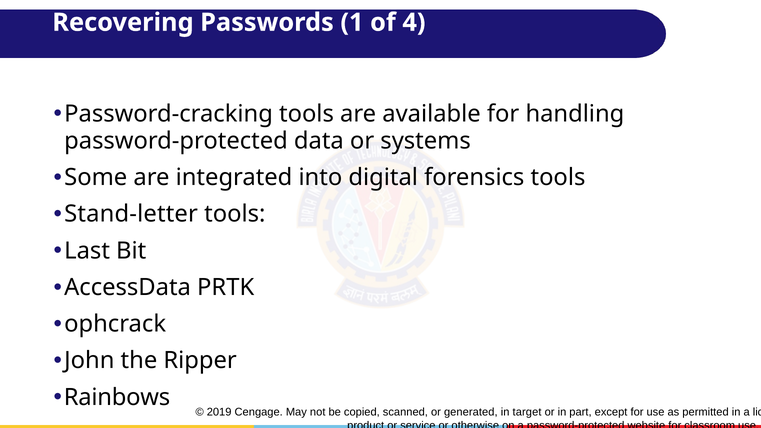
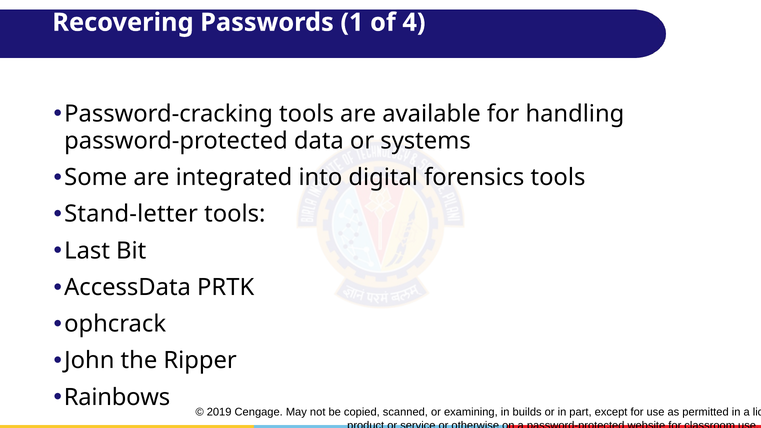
generated: generated -> examining (471, 412)
target: target -> builds (527, 412)
